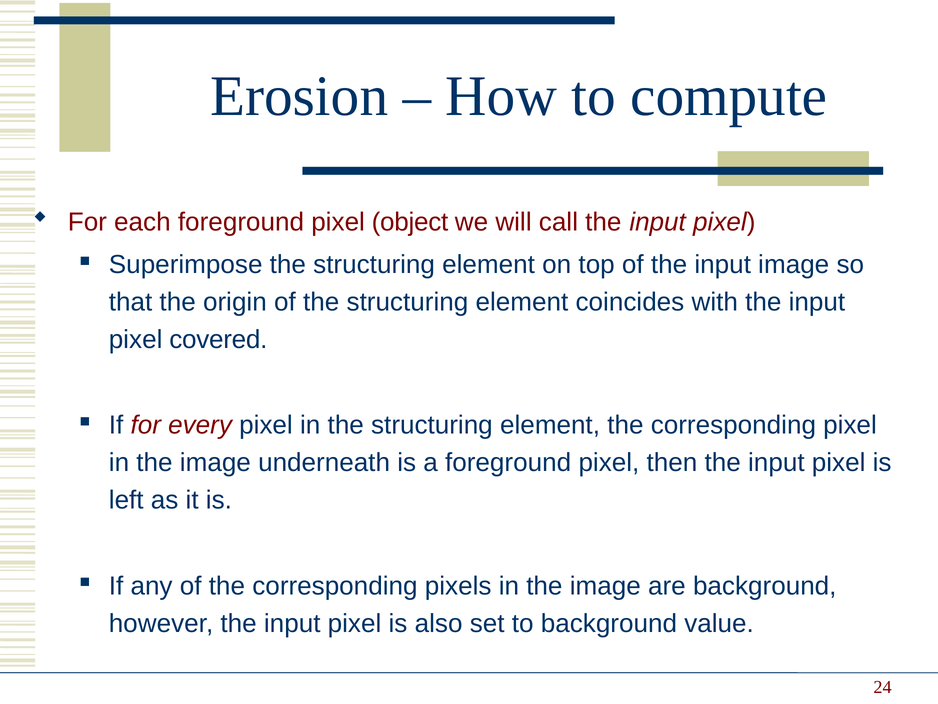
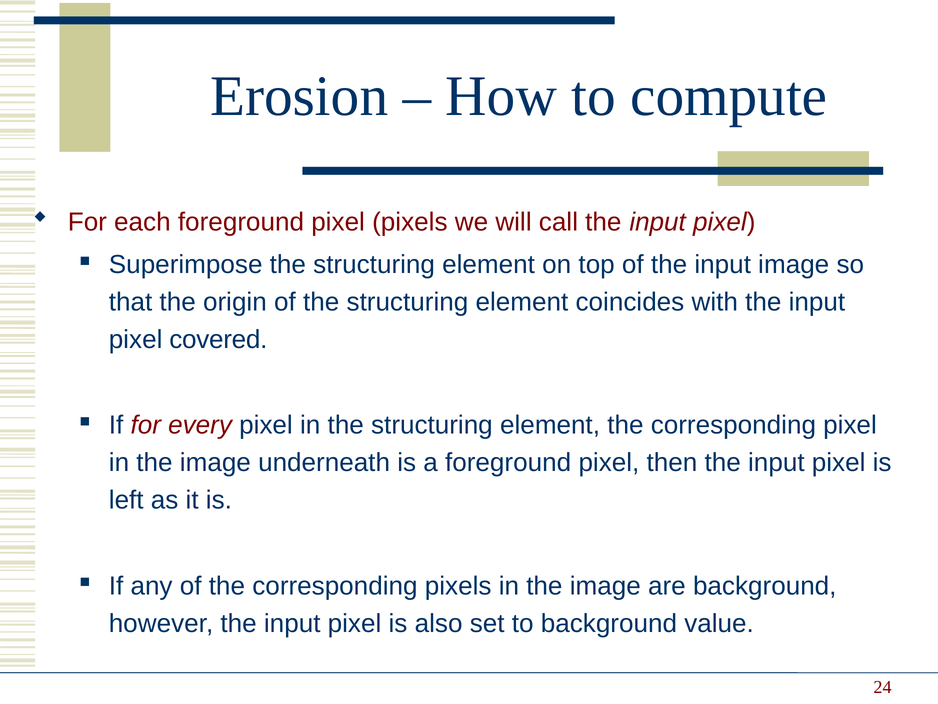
pixel object: object -> pixels (410, 222)
